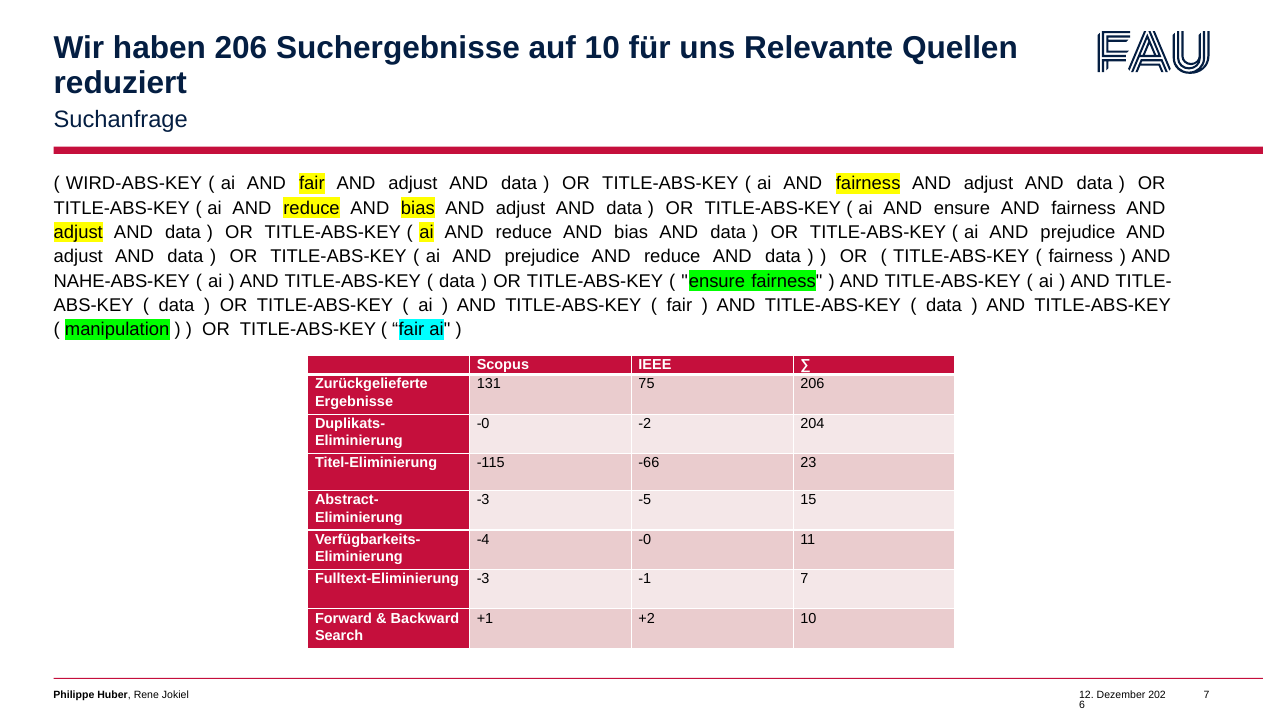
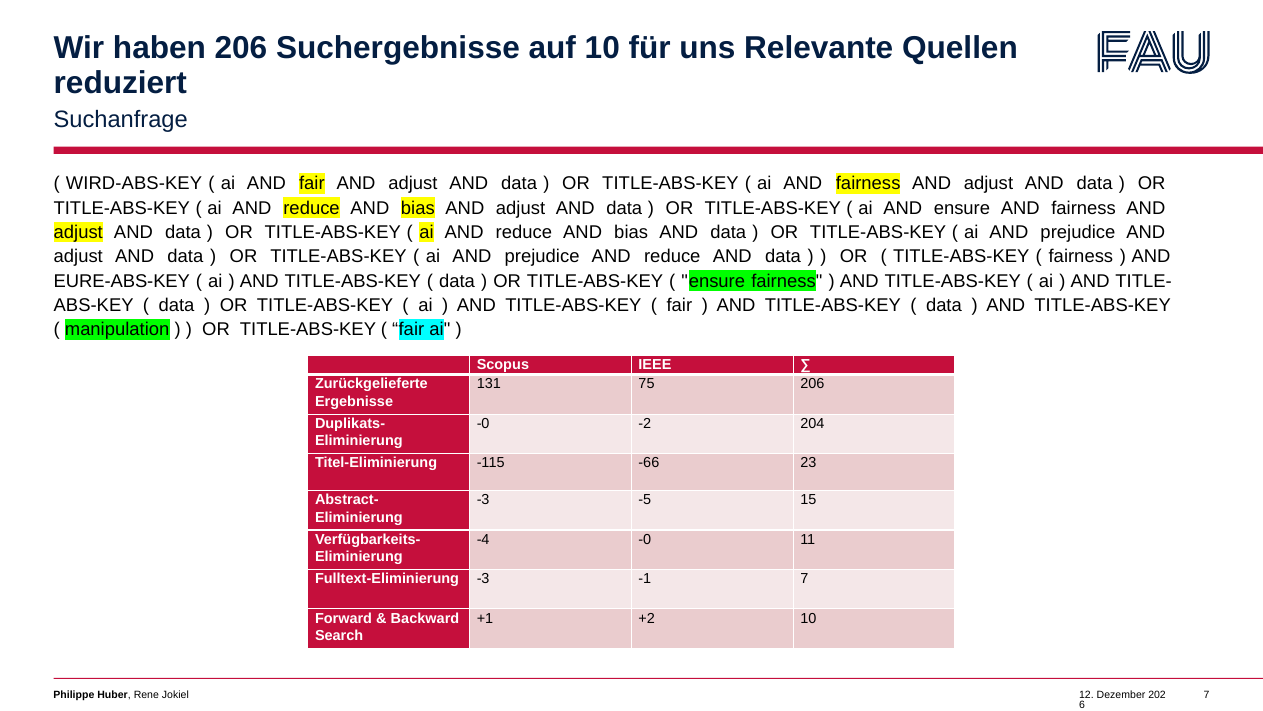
NAHE-ABS-KEY: NAHE-ABS-KEY -> EURE-ABS-KEY (122, 281)
